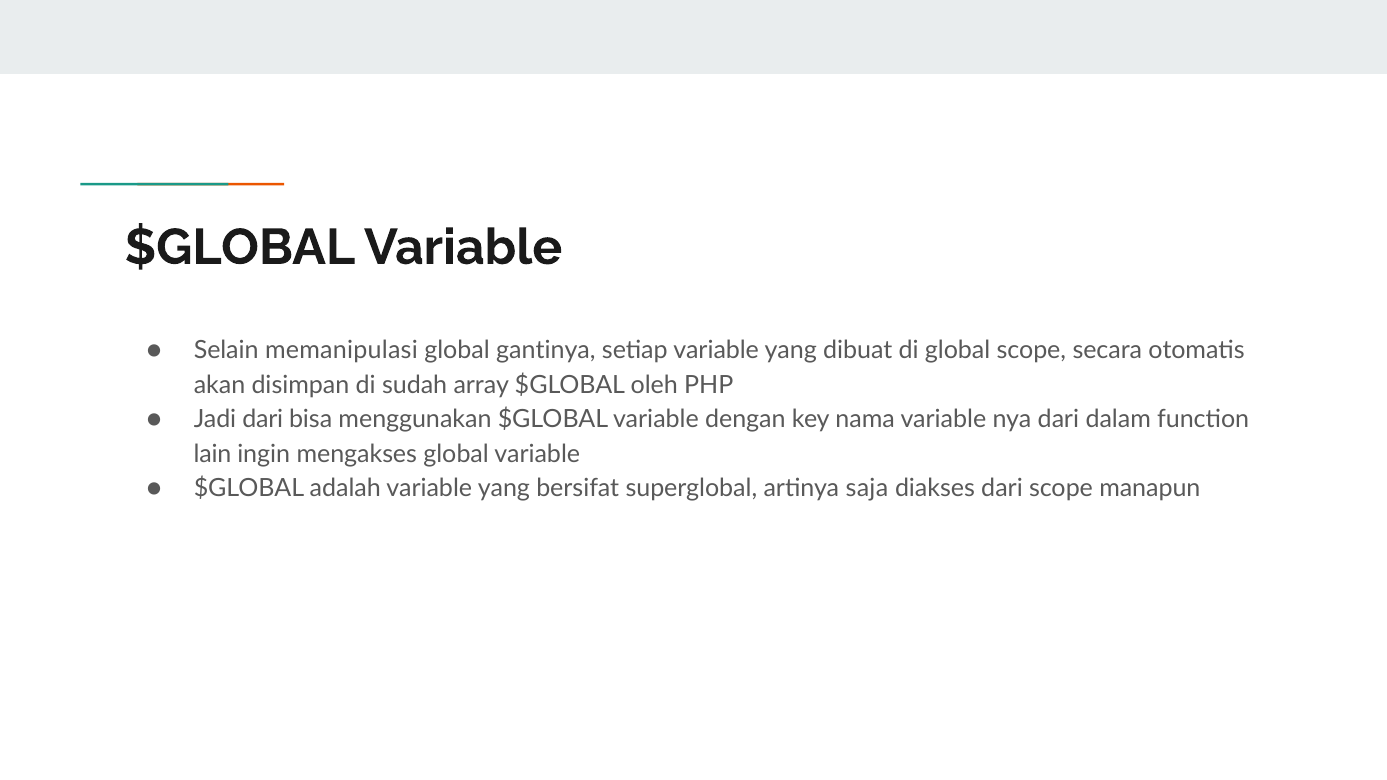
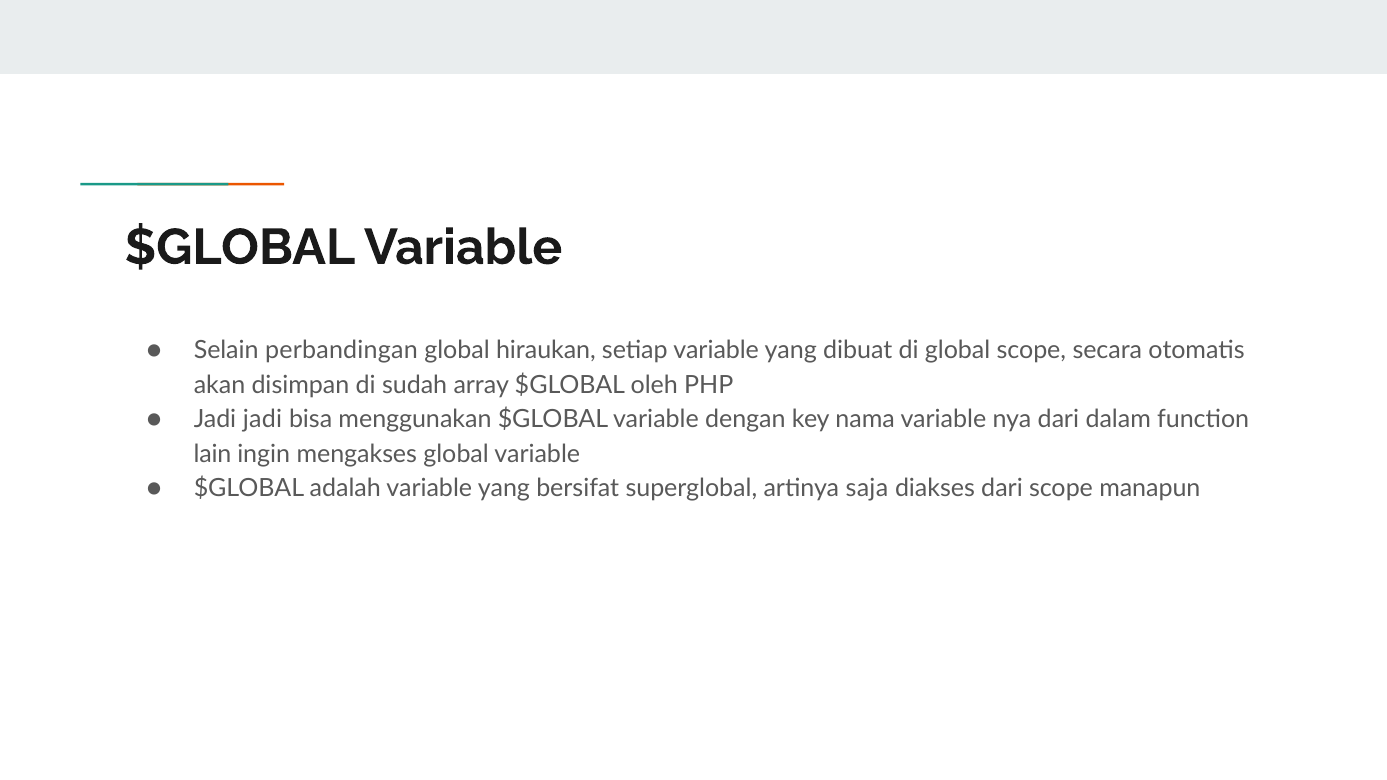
memanipulasi: memanipulasi -> perbandingan (341, 350)
gantinya: gantinya -> hiraukan (546, 350)
Jadi dari: dari -> jadi (262, 420)
